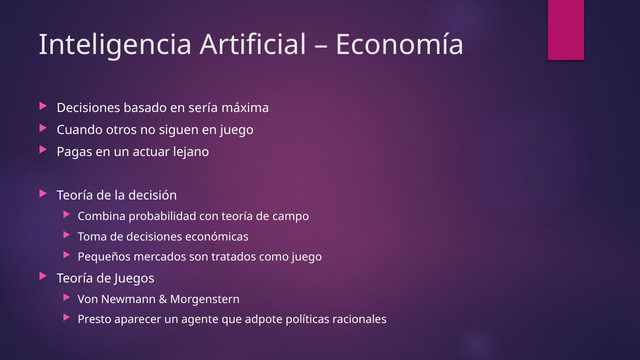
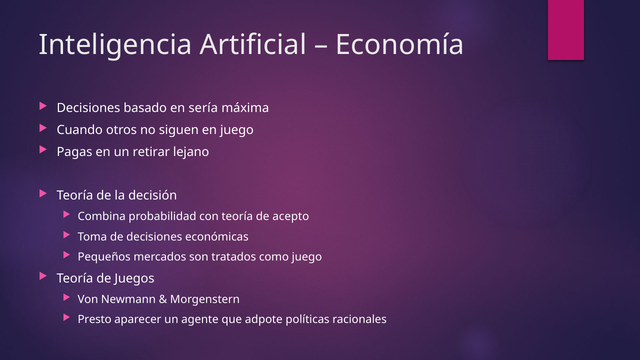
actuar: actuar -> retirar (151, 152)
campo: campo -> acepto (291, 217)
